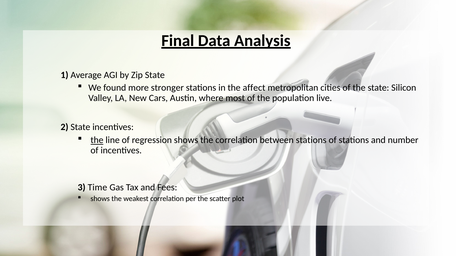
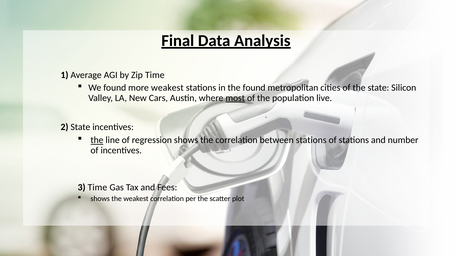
Zip State: State -> Time (155, 75)
more stronger: stronger -> weakest (167, 88)
the affect: affect -> found (254, 88)
most underline: none -> present (235, 98)
